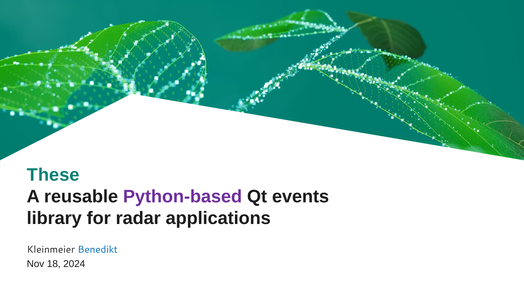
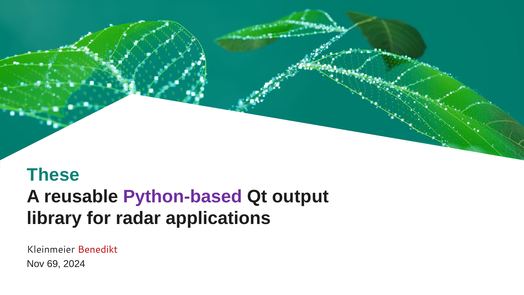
events: events -> output (300, 197)
Benedikt colour: blue -> red (98, 249)
18: 18 -> 69 (54, 264)
